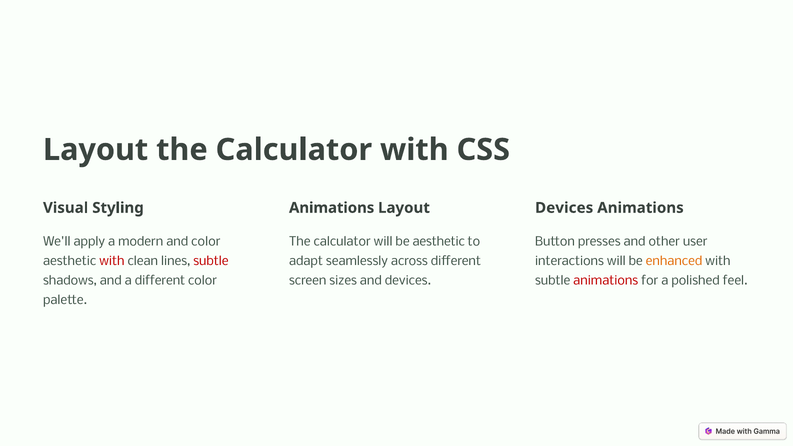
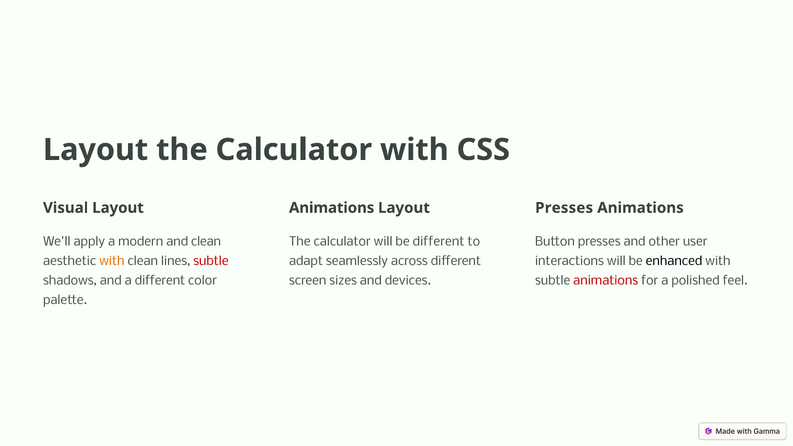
Visual Styling: Styling -> Layout (118, 208)
Devices: Devices -> Presses (564, 208)
and color: color -> clean (206, 242)
be aesthetic: aesthetic -> different (439, 242)
with colour: red -> orange (112, 261)
enhanced colour: orange -> black (674, 261)
